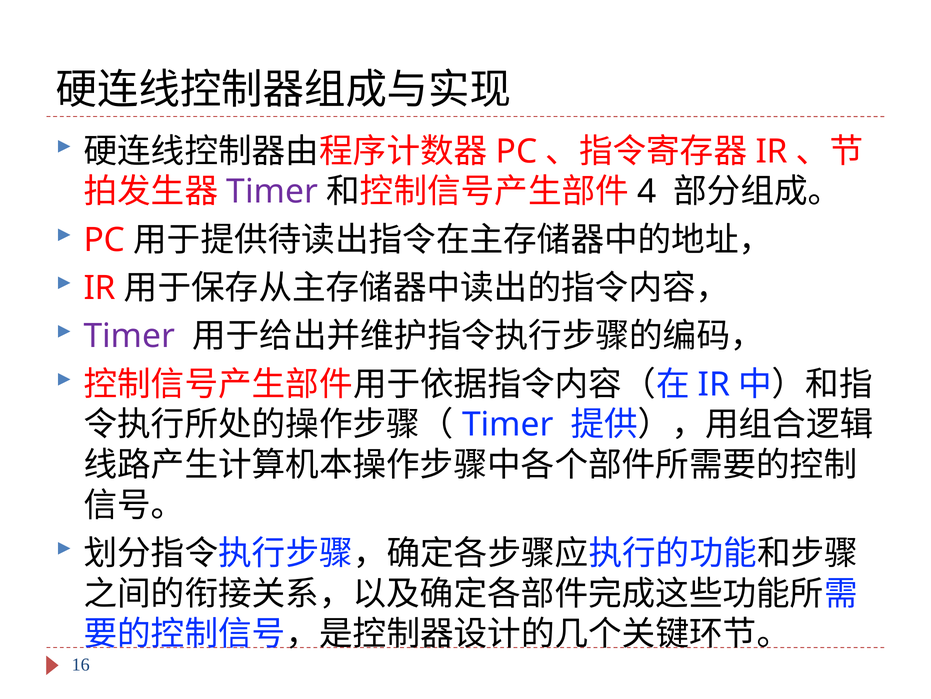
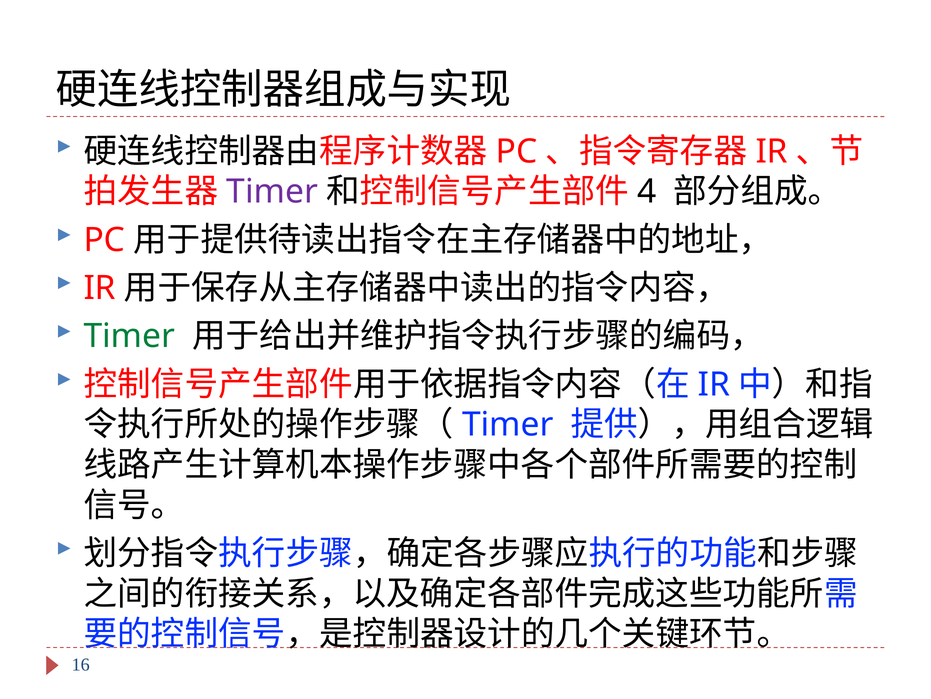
Timer colour: purple -> green (129, 336)
